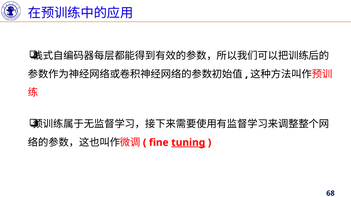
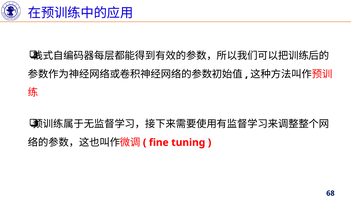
tuning underline: present -> none (188, 143)
